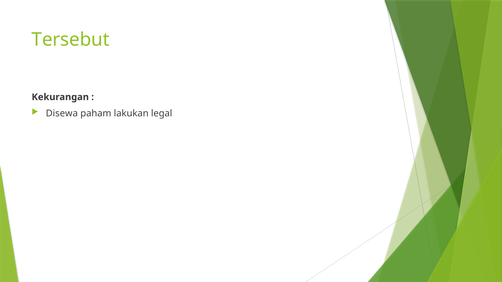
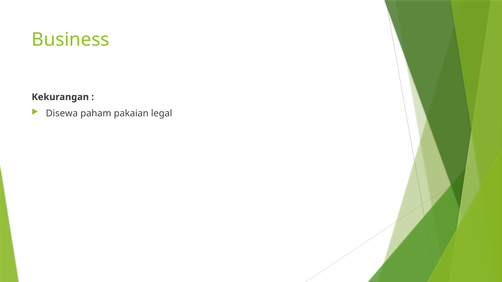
Tersebut: Tersebut -> Business (71, 40)
lakukan: lakukan -> pakaian (131, 114)
